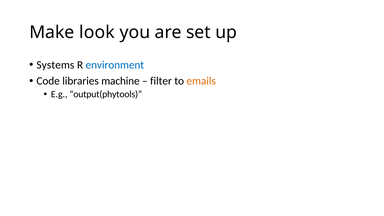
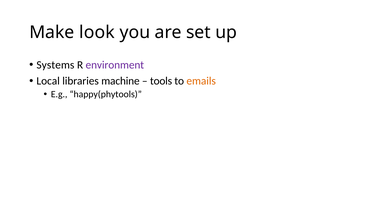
environment colour: blue -> purple (115, 65)
Code: Code -> Local (48, 81)
filter: filter -> tools (161, 81)
output(phytools: output(phytools -> happy(phytools (106, 94)
